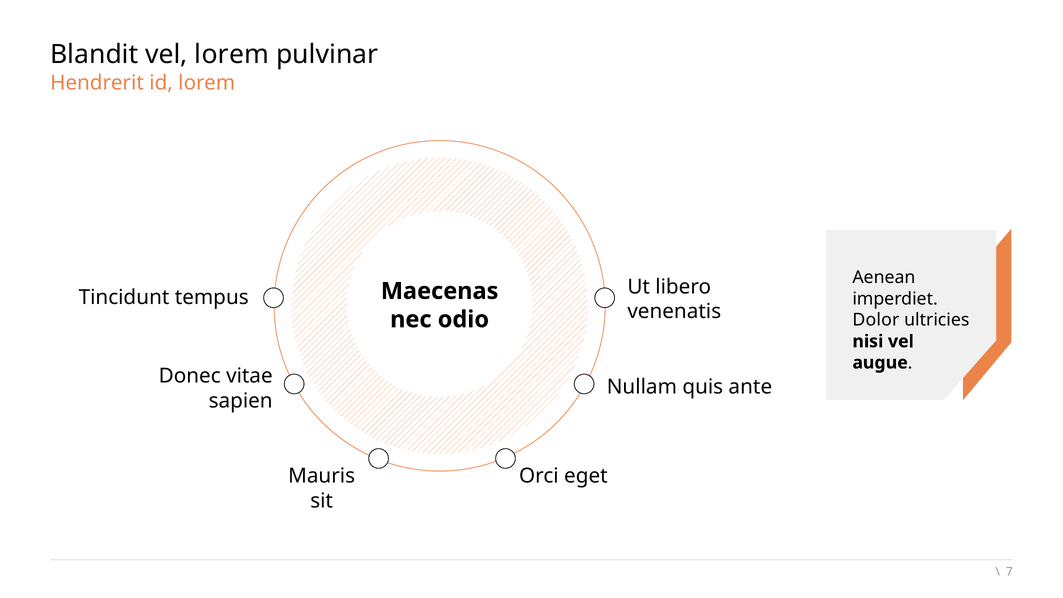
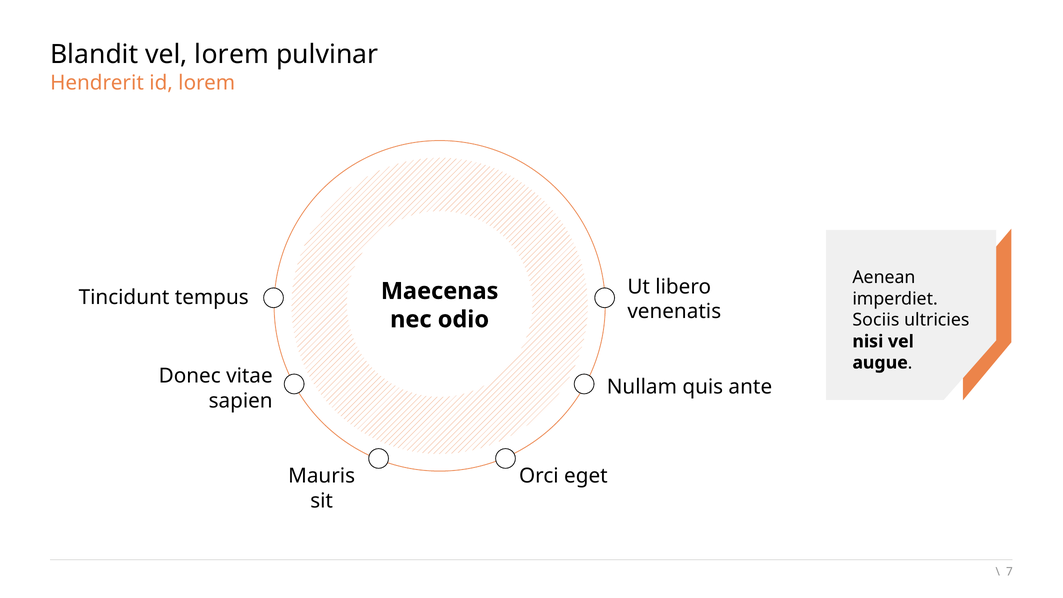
Dolor: Dolor -> Sociis (876, 320)
